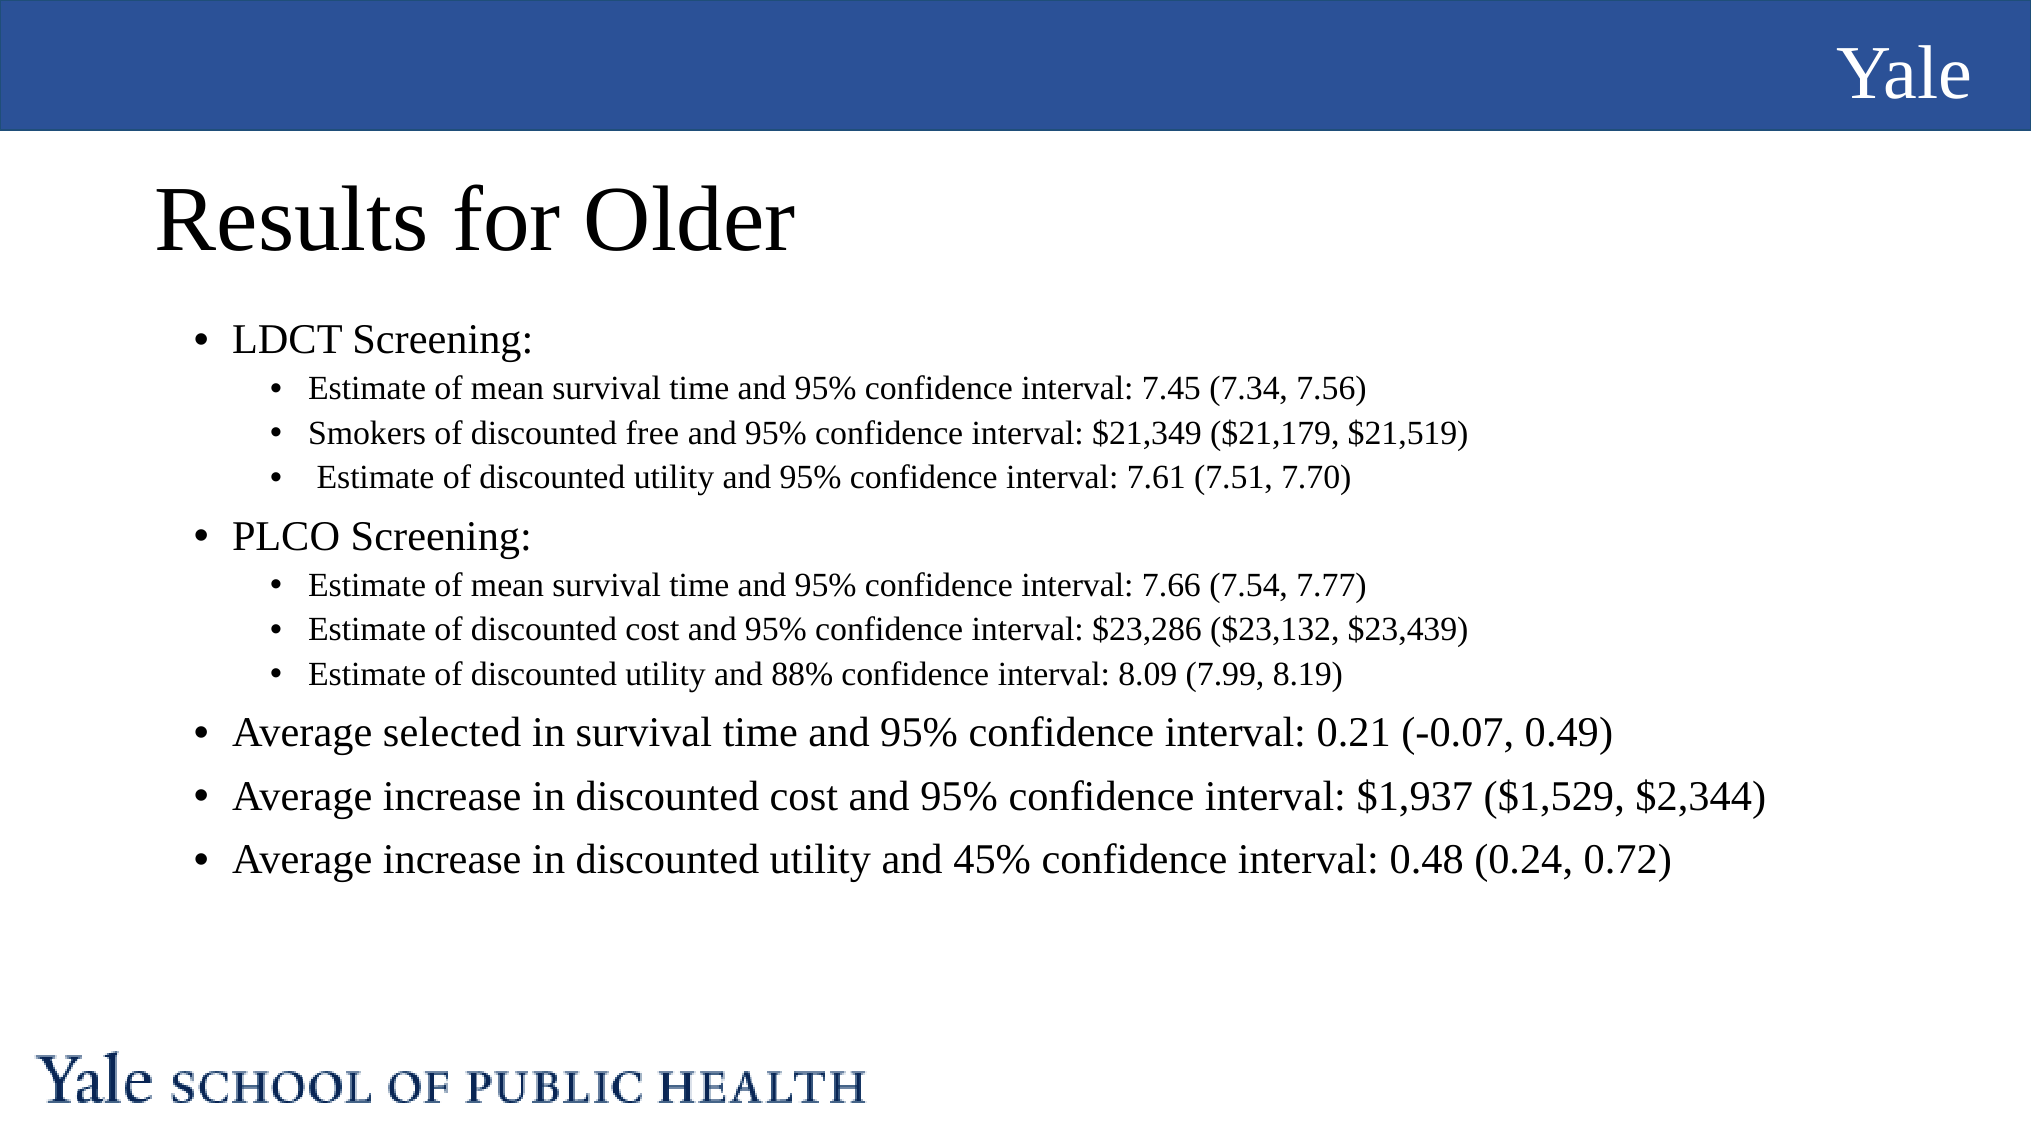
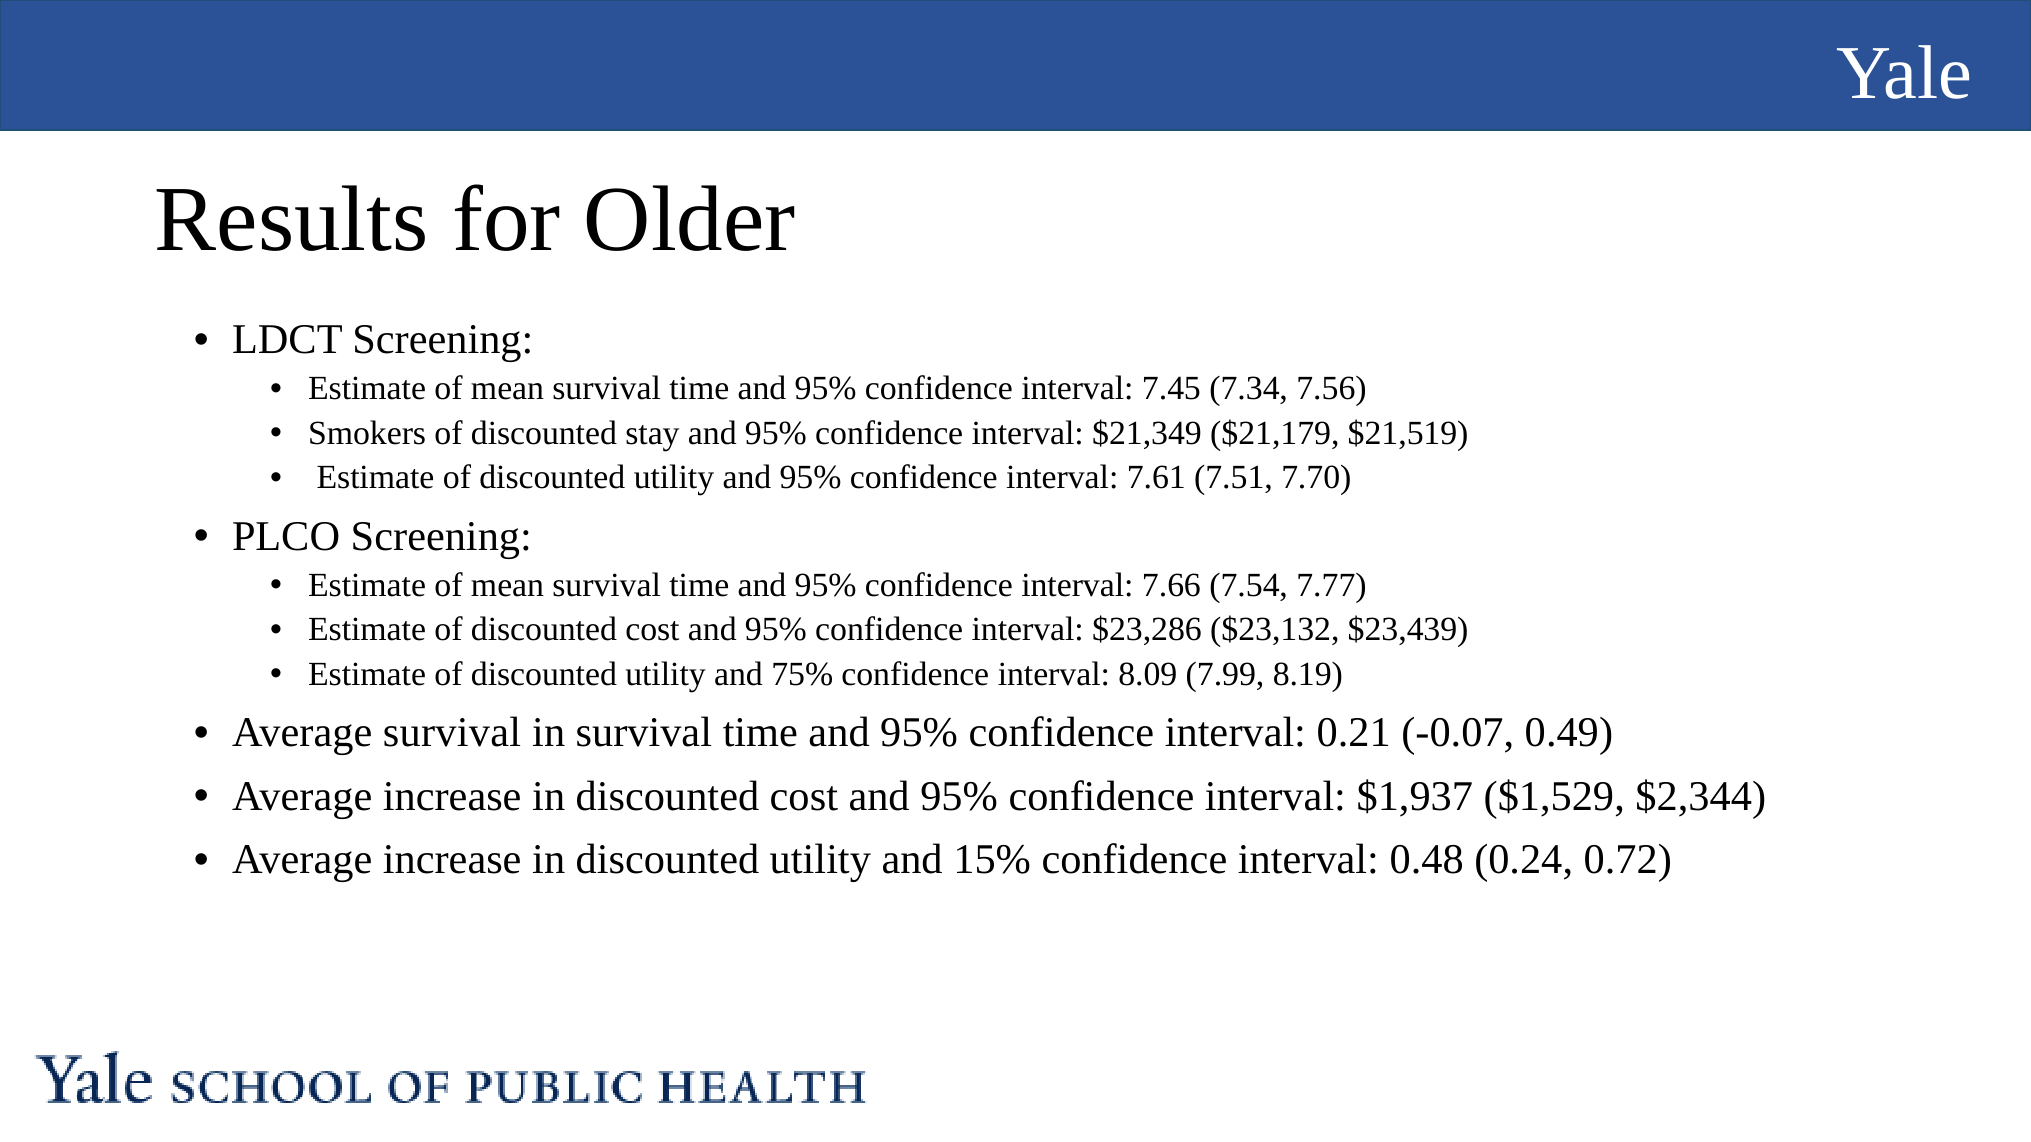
free: free -> stay (653, 433)
88%: 88% -> 75% (802, 674)
Average selected: selected -> survival (452, 733)
45%: 45% -> 15% (992, 860)
